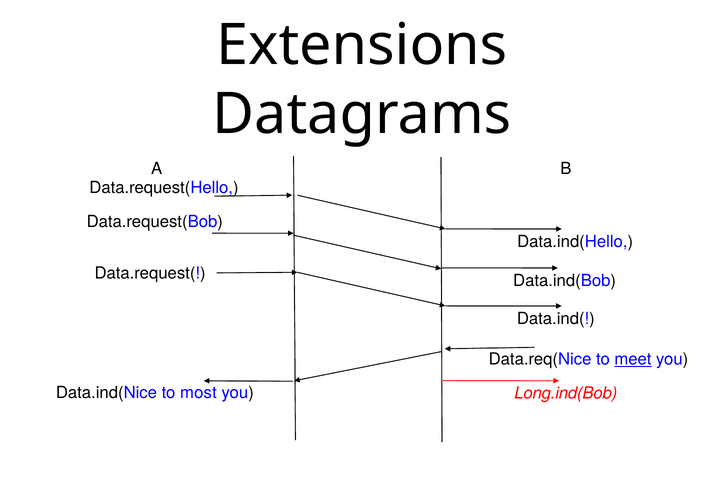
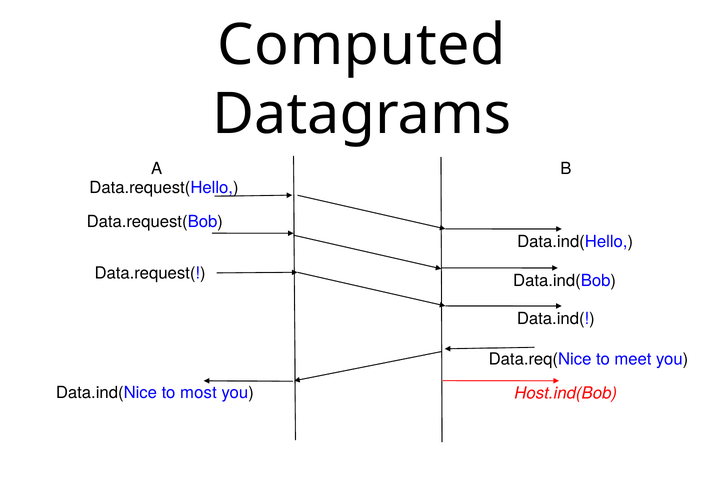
Extensions: Extensions -> Computed (362, 45)
meet underline: present -> none (633, 359)
Long.ind(Bob: Long.ind(Bob -> Host.ind(Bob (566, 394)
